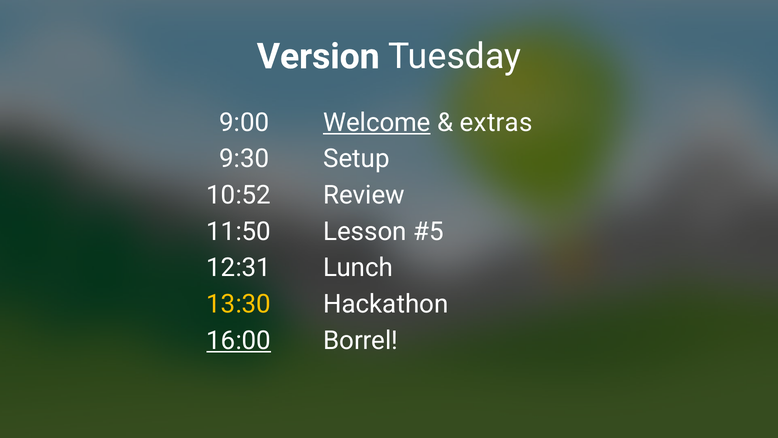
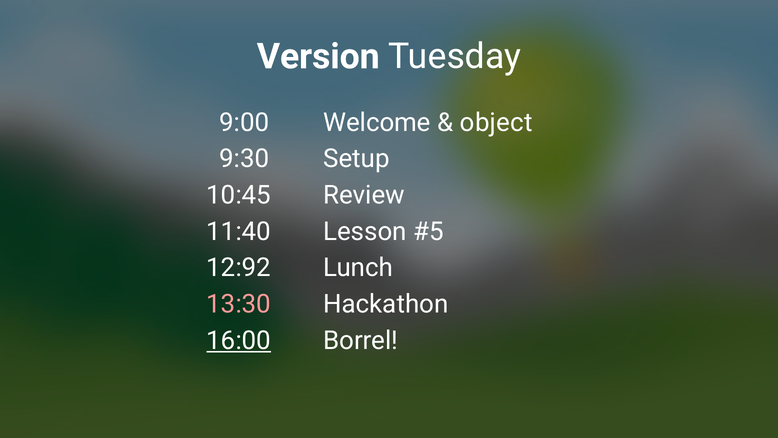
Welcome underline: present -> none (377, 122)
extras: extras -> object (496, 122)
10:52: 10:52 -> 10:45 (239, 195)
11:50: 11:50 -> 11:40 (239, 231)
12:31: 12:31 -> 12:92 (239, 268)
13:30 colour: yellow -> pink (239, 304)
